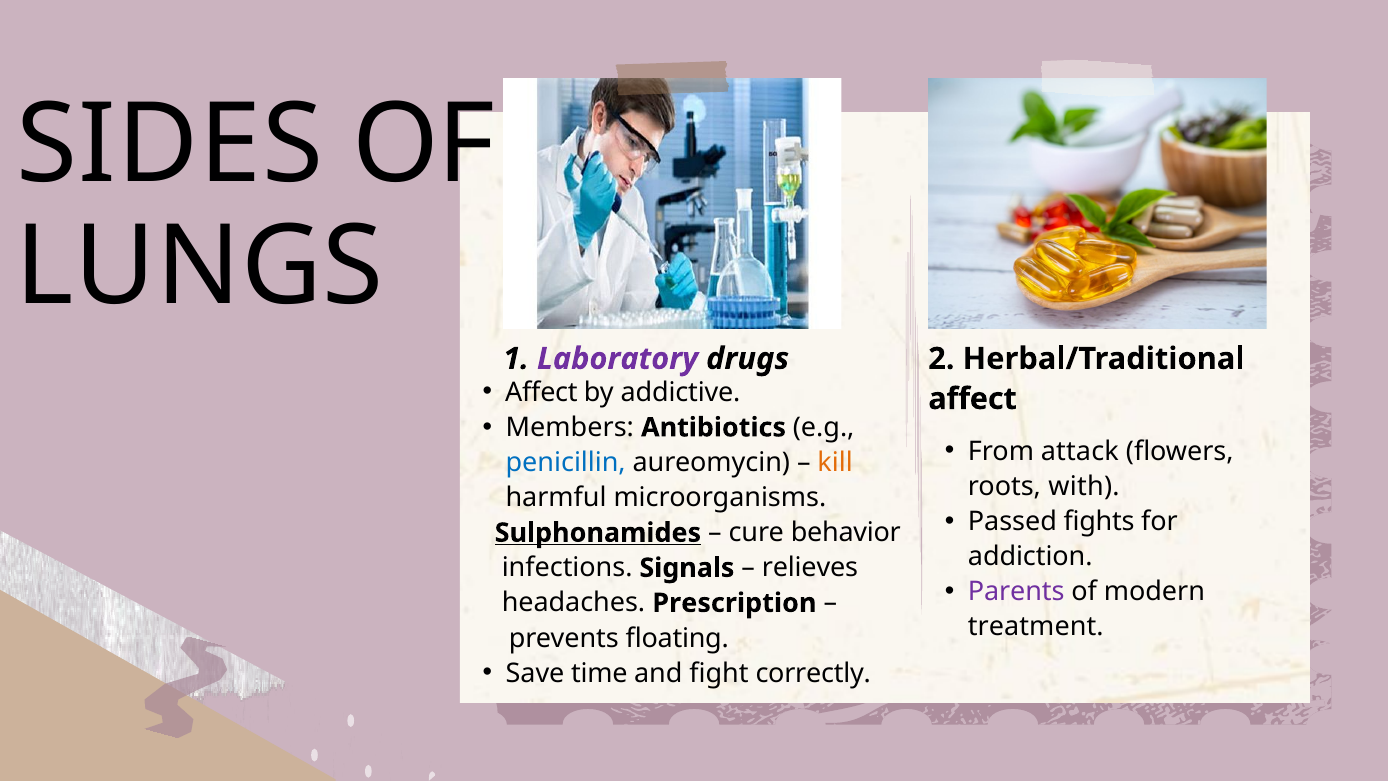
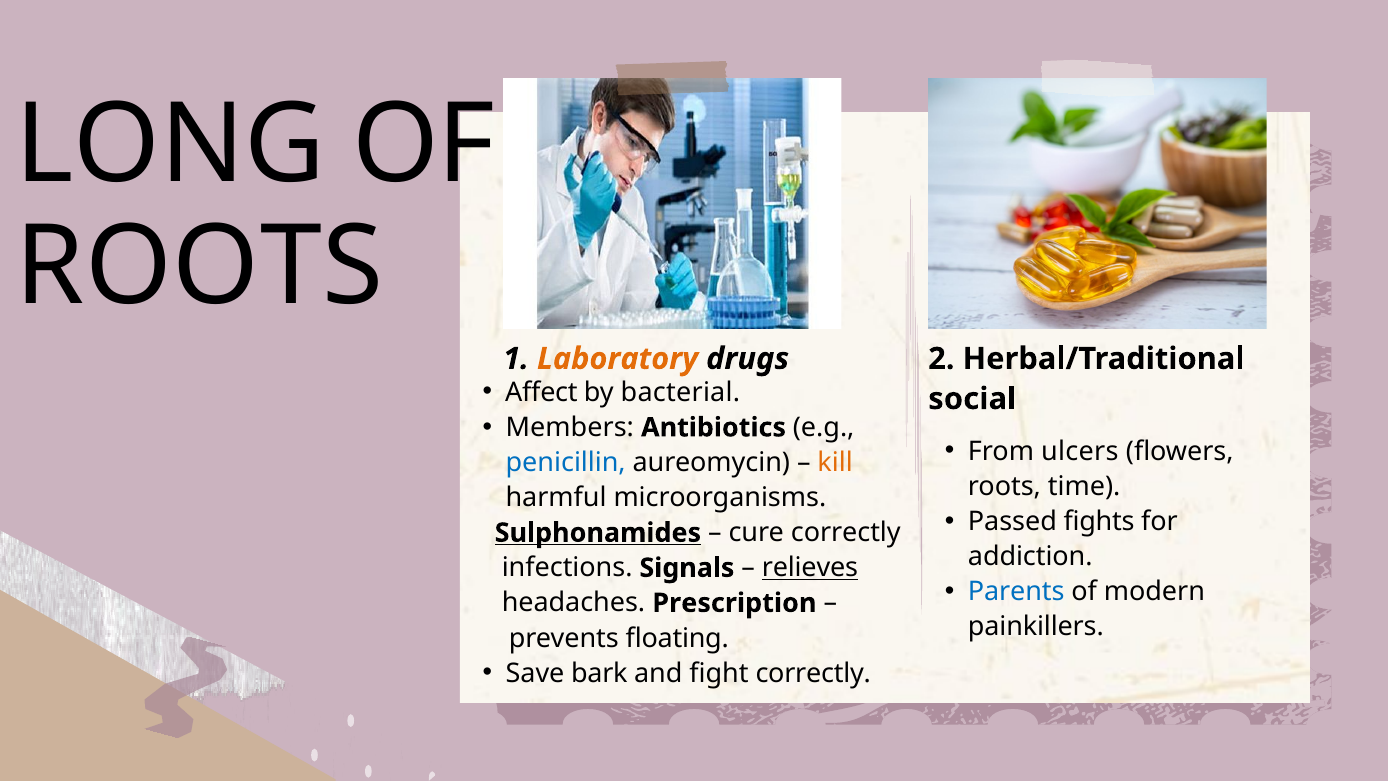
SIDES: SIDES -> LONG (170, 145)
LUNGS: LUNGS -> ROOTS (199, 267)
Laboratory colour: purple -> orange (618, 359)
addictive: addictive -> bacterial (680, 392)
affect: affect -> social (972, 399)
attack: attack -> ulcers (1080, 451)
with: with -> time (1084, 486)
cure behavior: behavior -> correctly (846, 533)
relieves underline: none -> present (810, 568)
Parents colour: purple -> blue (1016, 592)
treatment: treatment -> painkillers (1036, 627)
time: time -> bark (599, 673)
